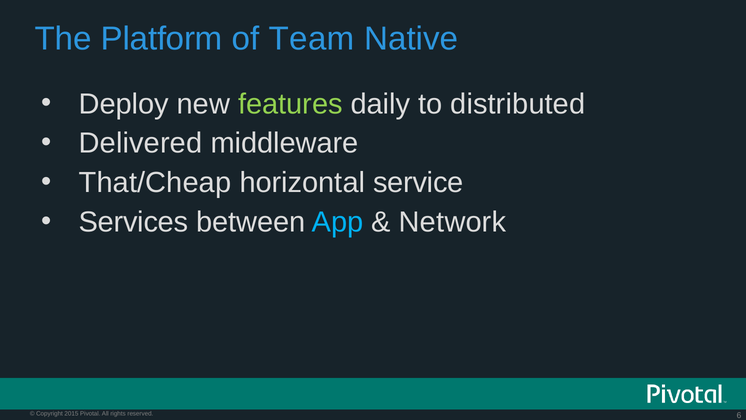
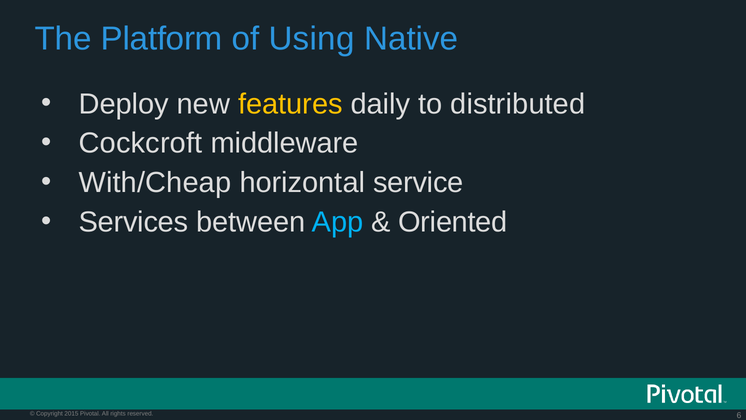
Team: Team -> Using (312, 39)
features colour: light green -> yellow (290, 104)
Delivered: Delivered -> Cockcroft (141, 143)
That/Cheap: That/Cheap -> With/Cheap (155, 183)
Network: Network -> Oriented (453, 222)
